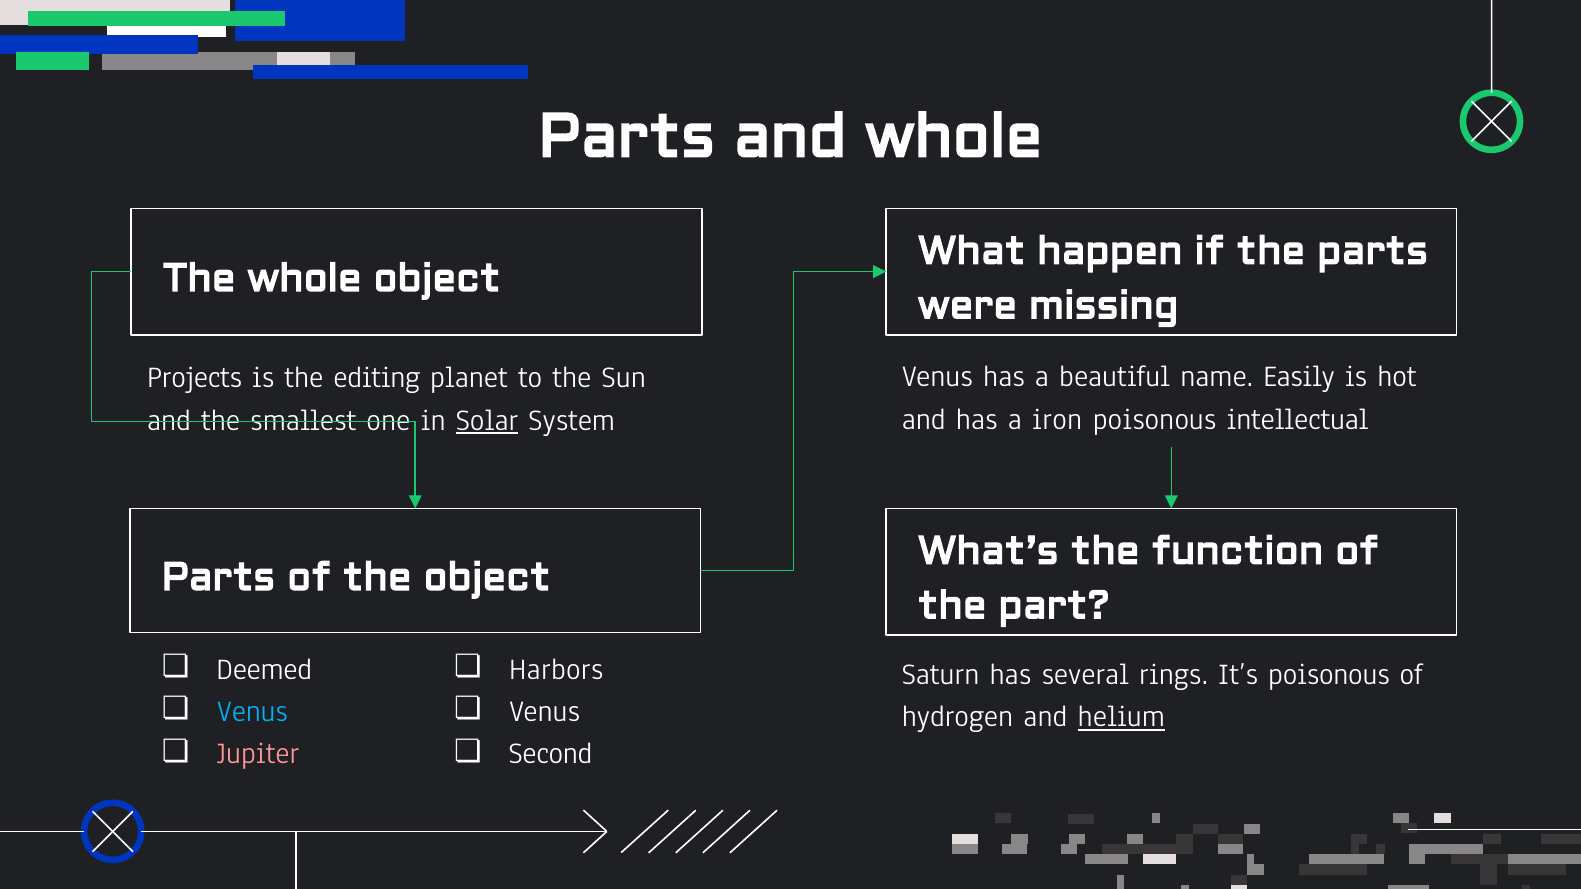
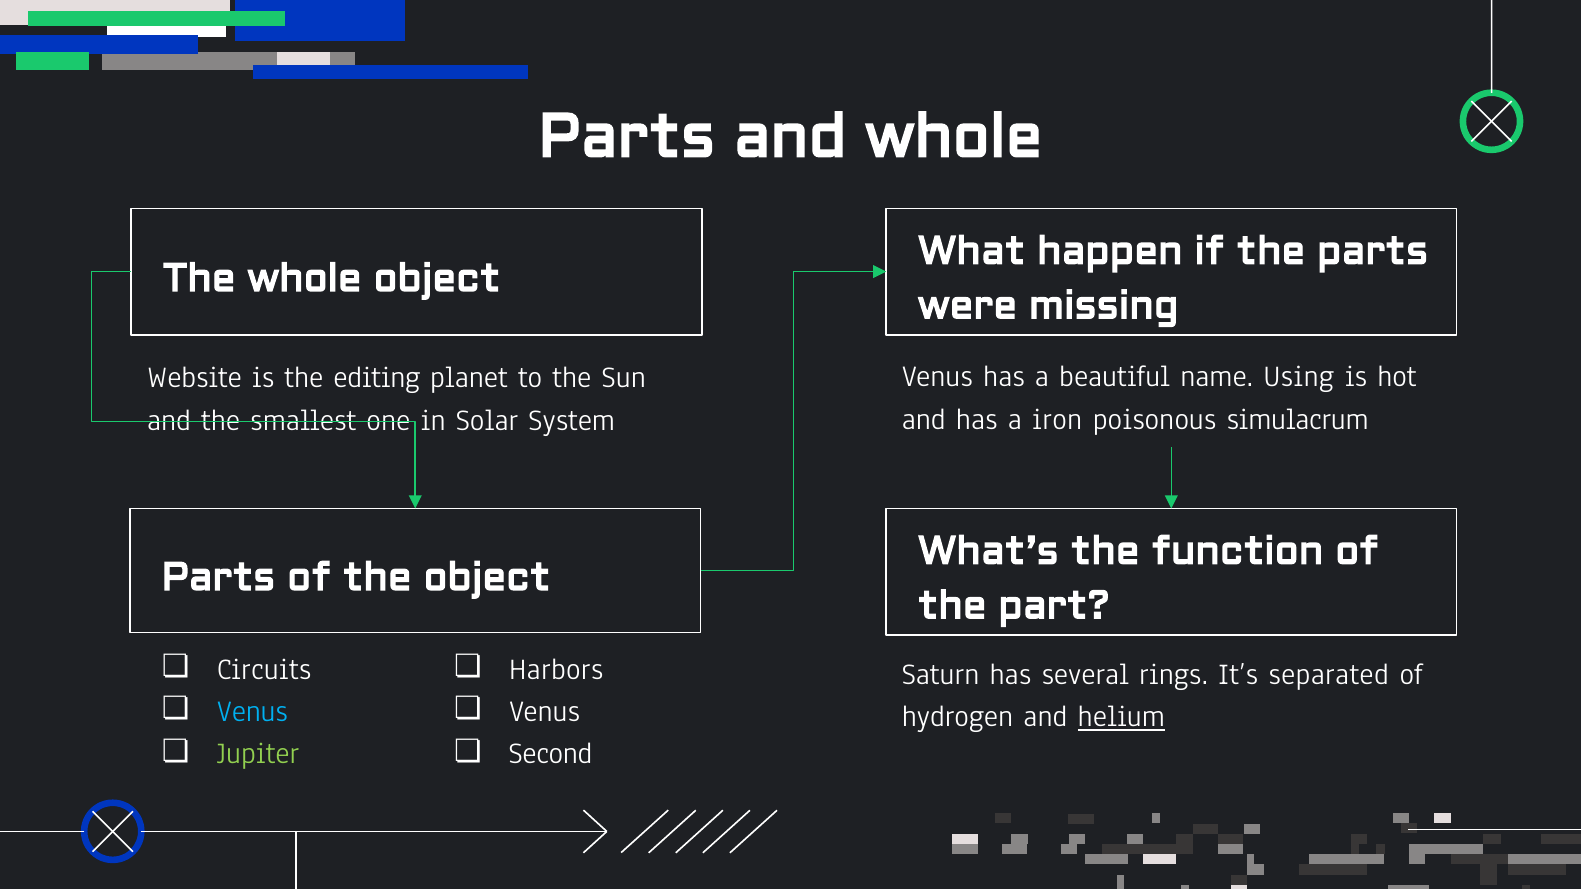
Easily: Easily -> Using (1299, 377)
Projects: Projects -> Website (194, 378)
intellectual: intellectual -> simulacrum (1298, 419)
Solar underline: present -> none (487, 420)
Deemed: Deemed -> Circuits (264, 669)
It’s poisonous: poisonous -> separated (1329, 675)
Jupiter colour: pink -> light green (258, 754)
